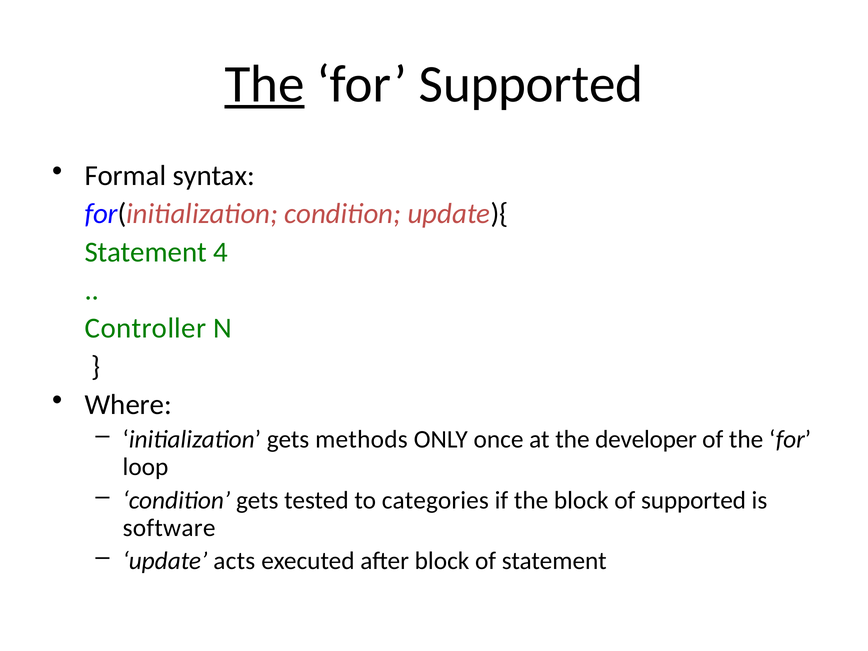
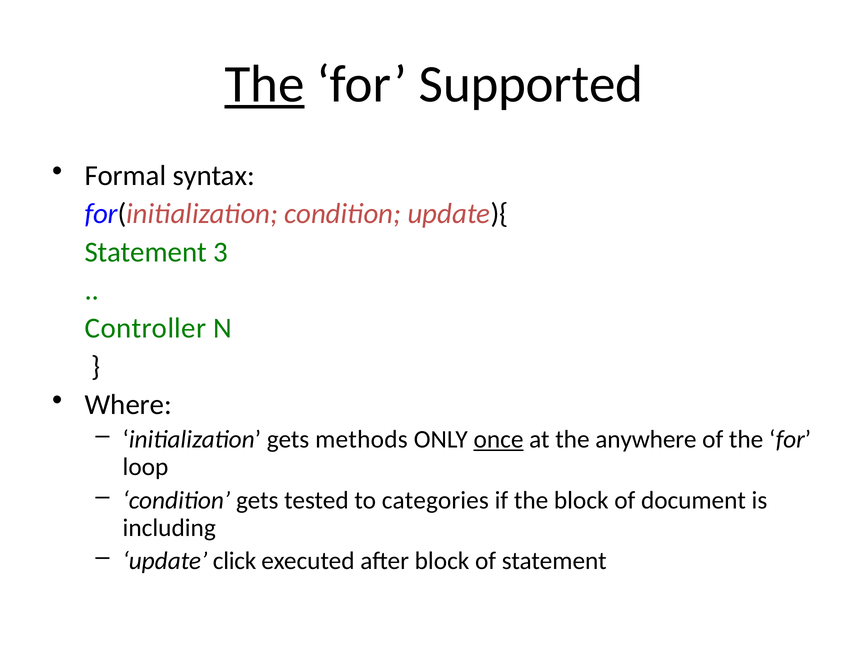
4: 4 -> 3 (221, 252)
once underline: none -> present (499, 440)
developer: developer -> anywhere (646, 440)
of supported: supported -> document (693, 500)
software: software -> including (169, 528)
acts: acts -> click (235, 561)
